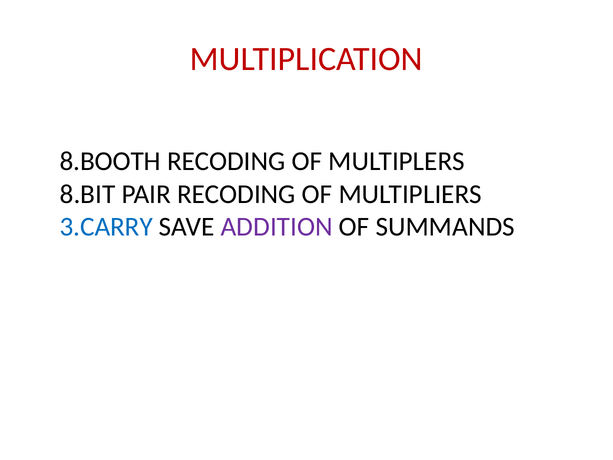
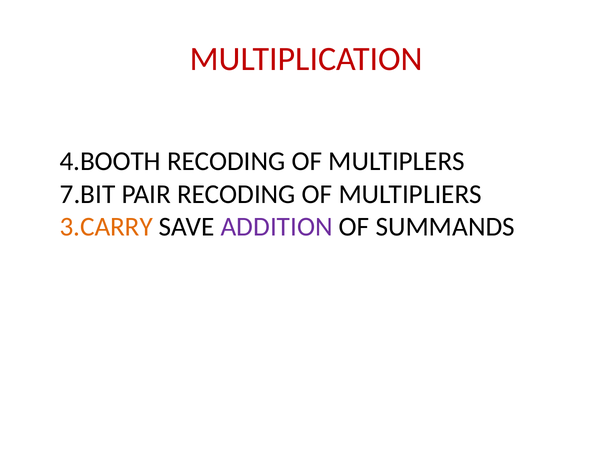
8.BOOTH: 8.BOOTH -> 4.BOOTH (110, 161)
8.BIT: 8.BIT -> 7.BIT (88, 194)
3.CARRY colour: blue -> orange (106, 227)
